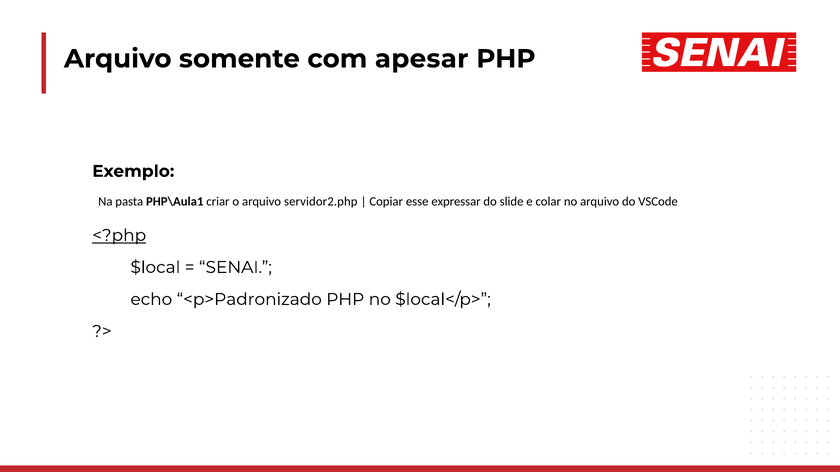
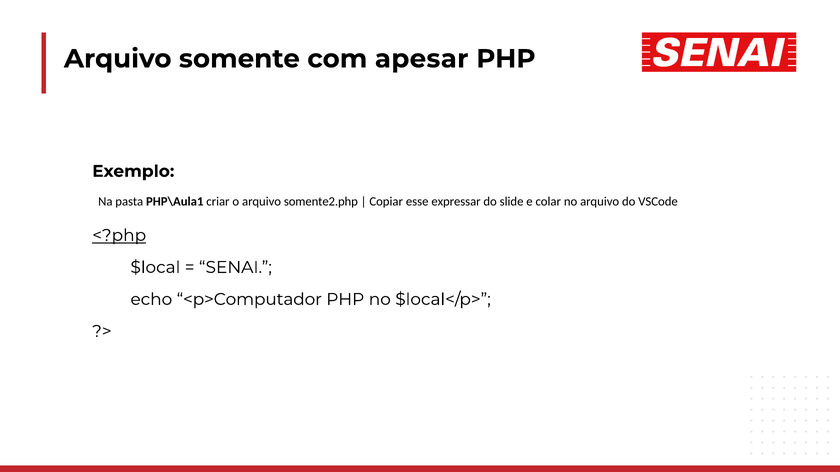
servidor2.php: servidor2.php -> somente2.php (321, 202)
<p>Padronizado: <p>Padronizado -> <p>Computador (249, 300)
